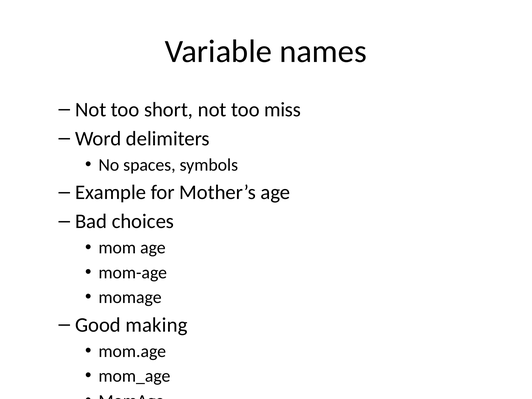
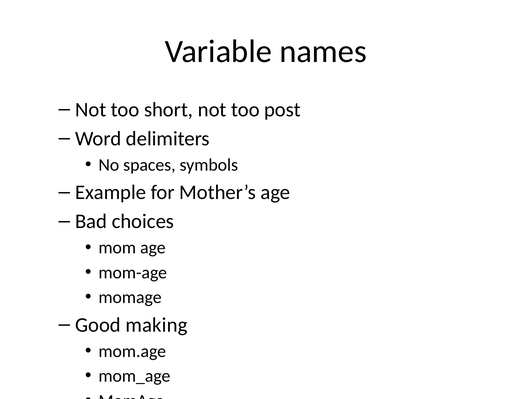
miss: miss -> post (282, 110)
